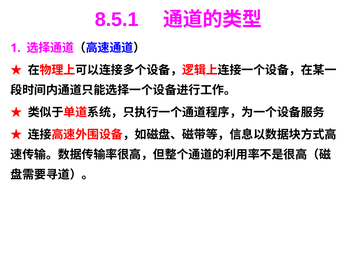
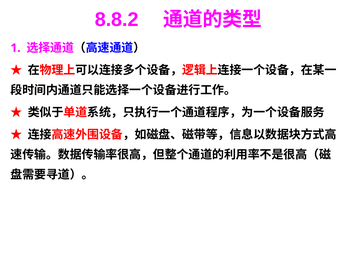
8.5.1: 8.5.1 -> 8.8.2 (117, 20)
